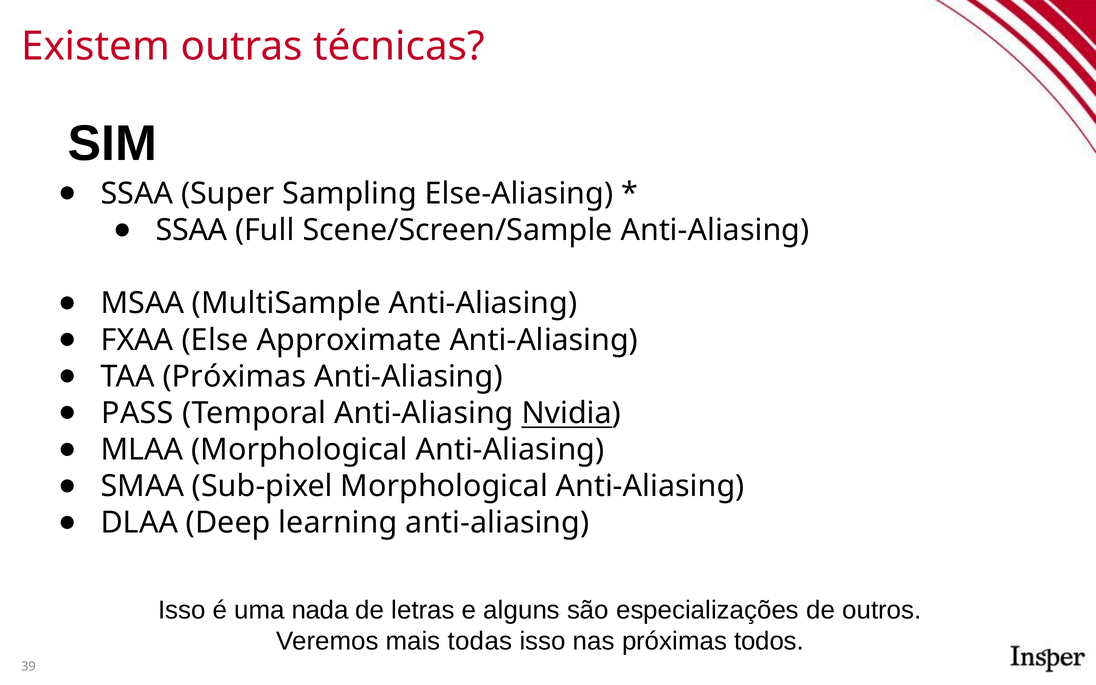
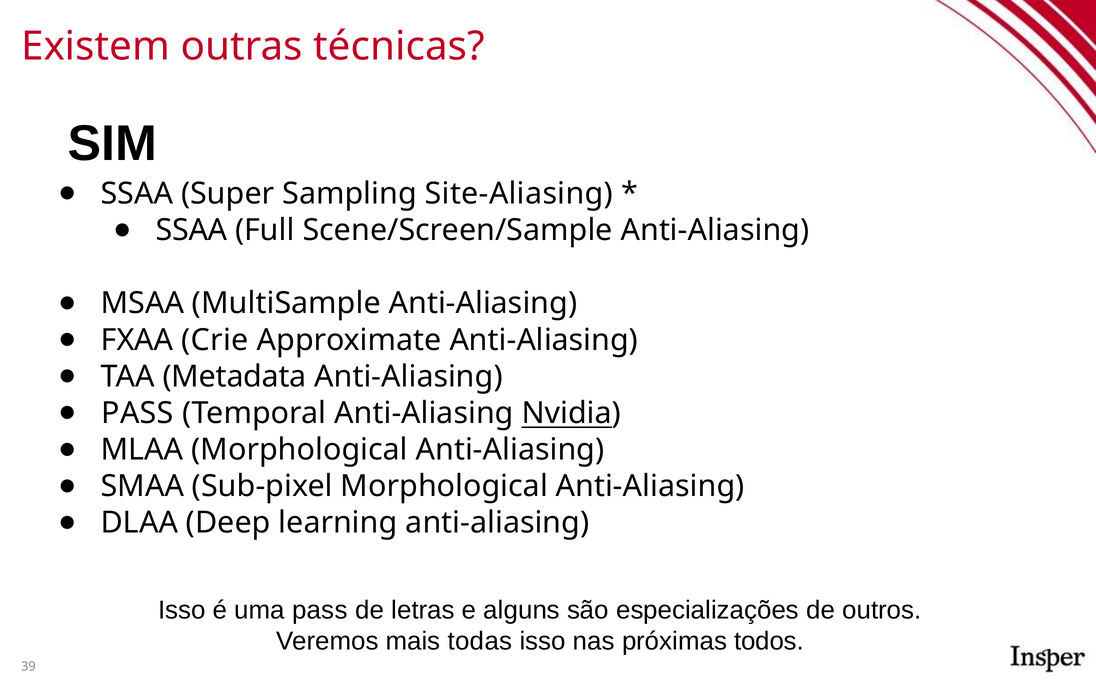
Else-Aliasing: Else-Aliasing -> Site-Aliasing (519, 194)
Else: Else -> Crie (215, 340)
TAA Próximas: Próximas -> Metadata (235, 377)
uma nada: nada -> pass (320, 610)
